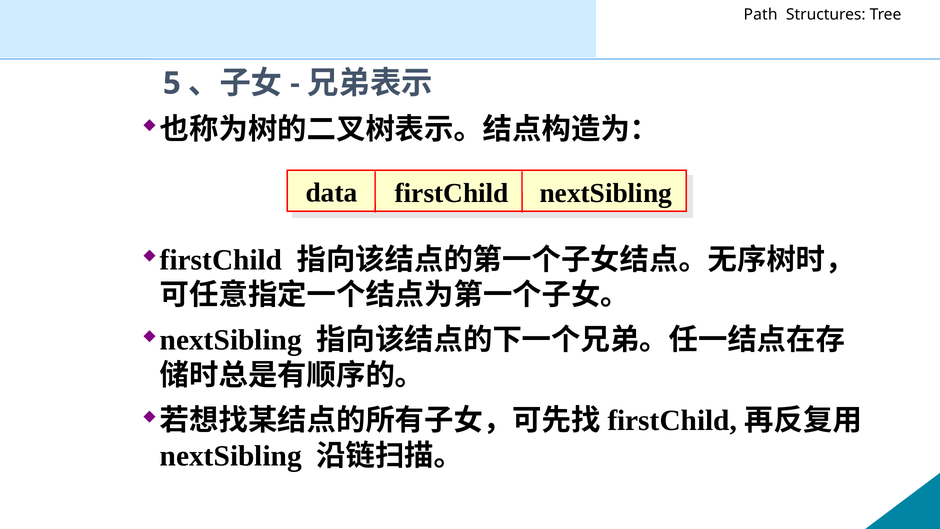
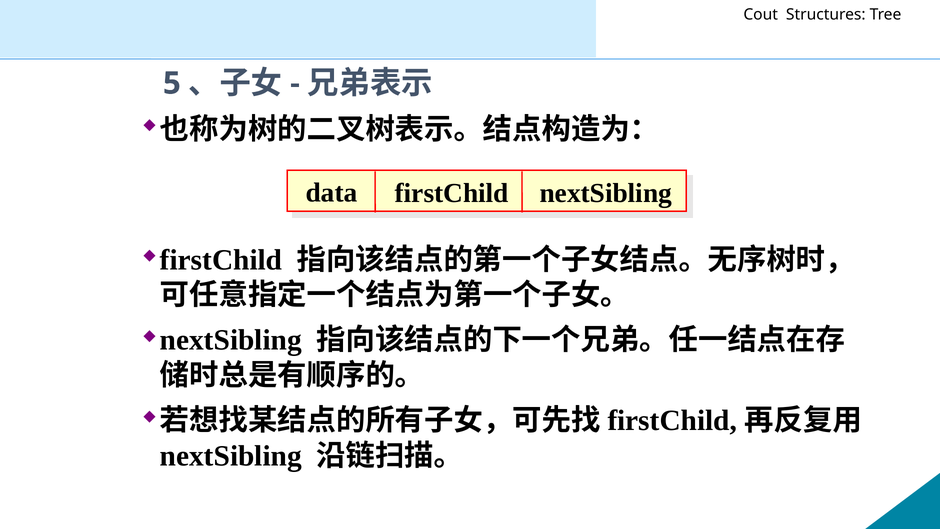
Path: Path -> Cout (761, 14)
